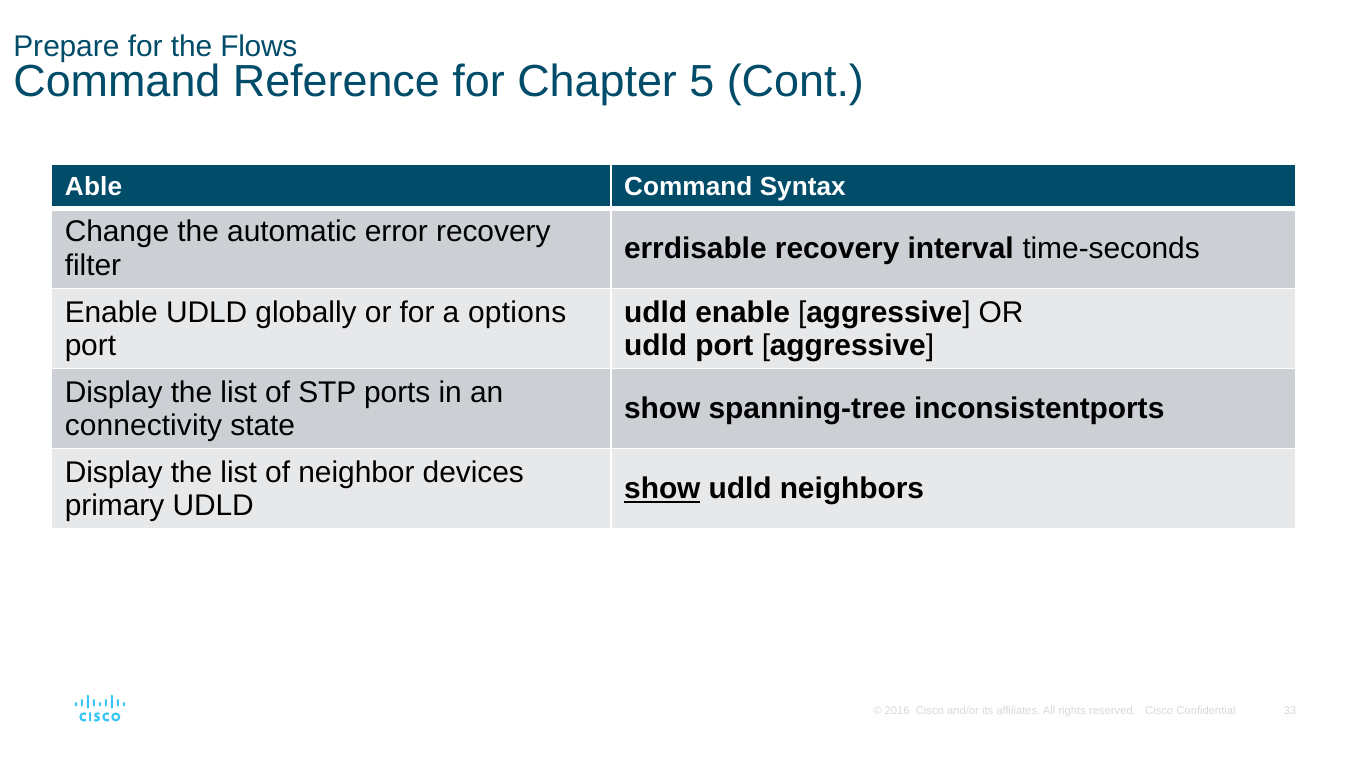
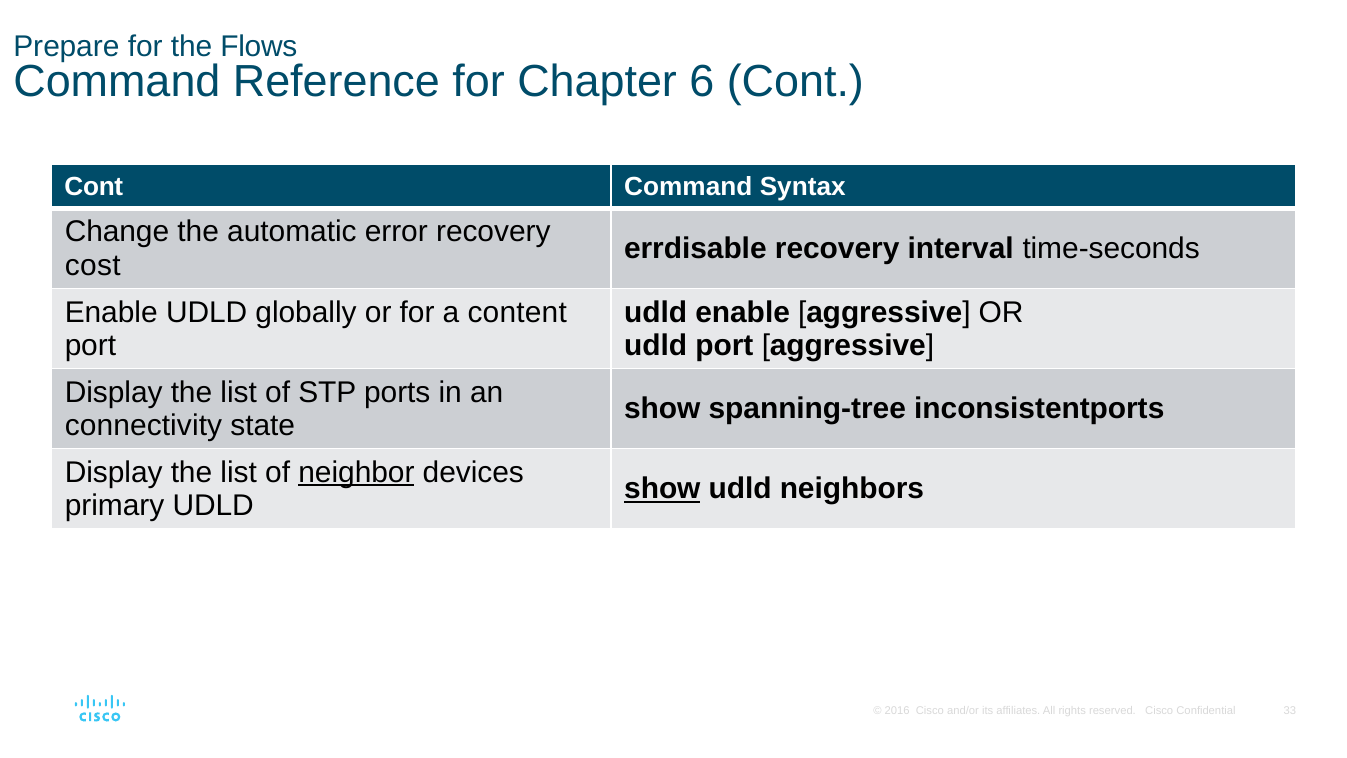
5: 5 -> 6 (702, 82)
Able: Able -> Cont (94, 186)
filter: filter -> cost (93, 265)
options: options -> content (517, 312)
neighbor underline: none -> present (356, 472)
